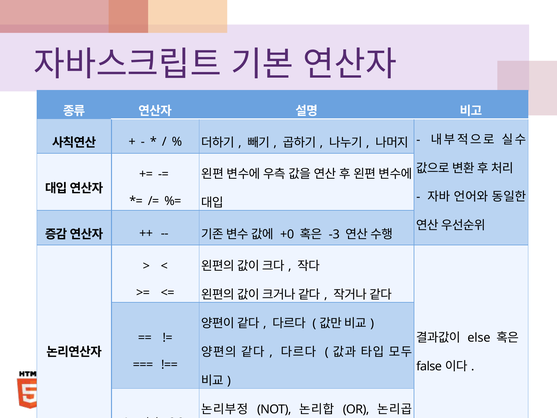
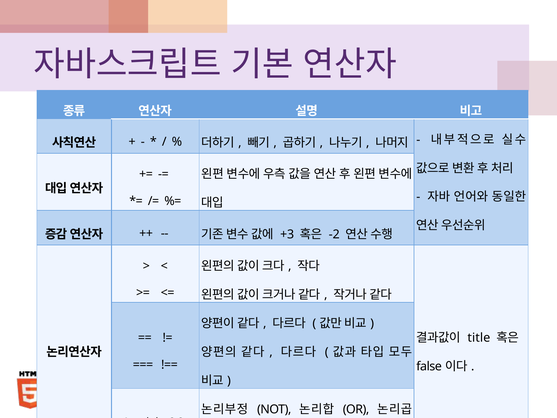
+0: +0 -> +3 (287, 234)
-3: -3 -> -2 (334, 234)
else: else -> title (479, 338)
